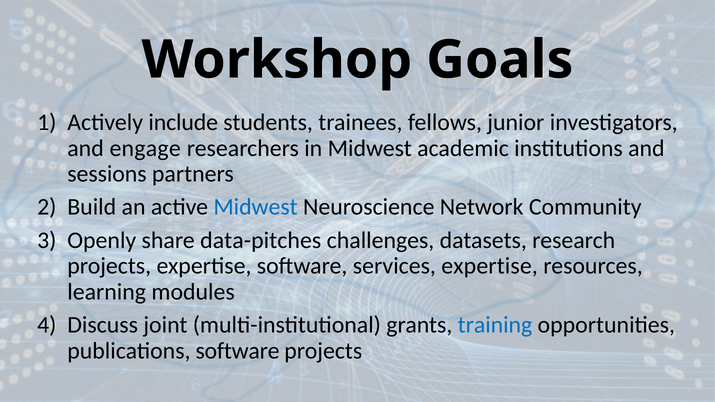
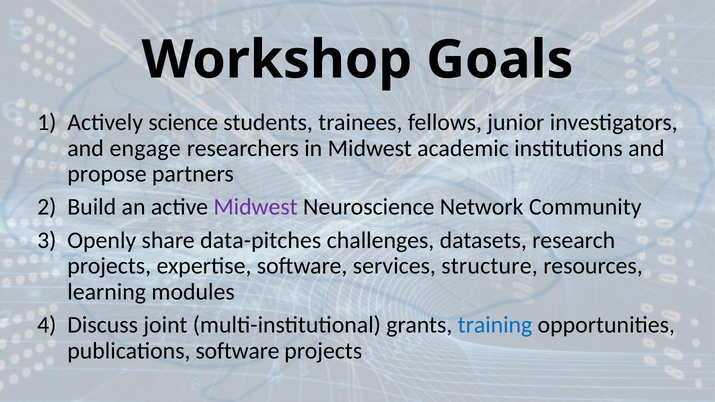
include: include -> science (183, 122)
sessions: sessions -> propose (107, 174)
Midwest colour: blue -> purple (256, 207)
services expertise: expertise -> structure (490, 266)
